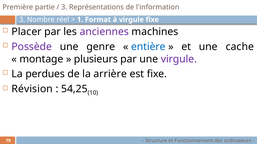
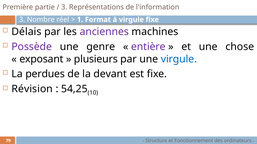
Placer: Placer -> Délais (27, 32)
entière colour: blue -> purple (148, 47)
cache: cache -> chose (240, 47)
montage: montage -> exposant (41, 59)
virgule colour: purple -> blue (179, 59)
arrière: arrière -> devant (110, 74)
